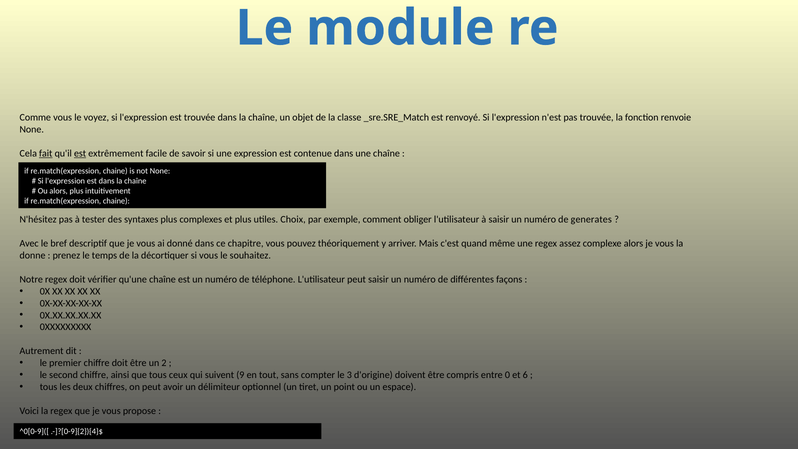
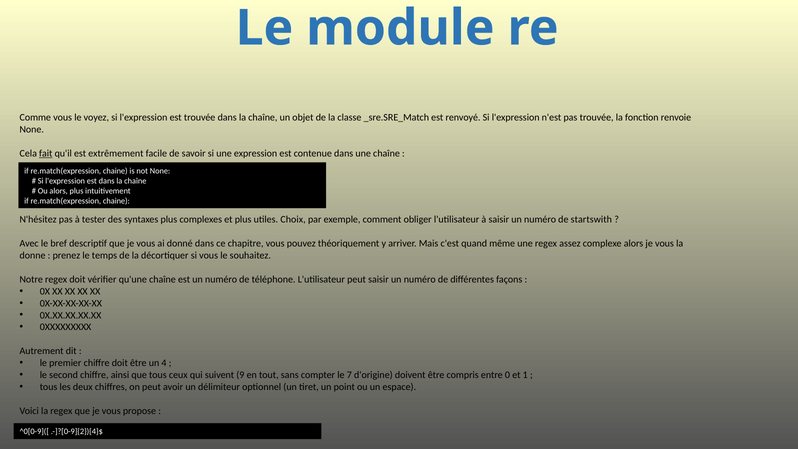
est underline: present -> none (80, 153)
generates: generates -> startswith (591, 219)
2: 2 -> 4 (164, 363)
3: 3 -> 7 (349, 375)
6: 6 -> 1 (525, 375)
